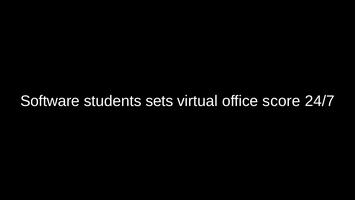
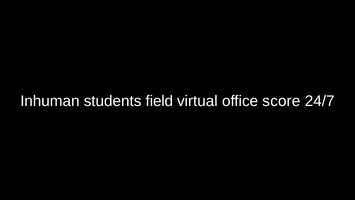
Software: Software -> Inhuman (50, 101)
sets: sets -> field (159, 101)
